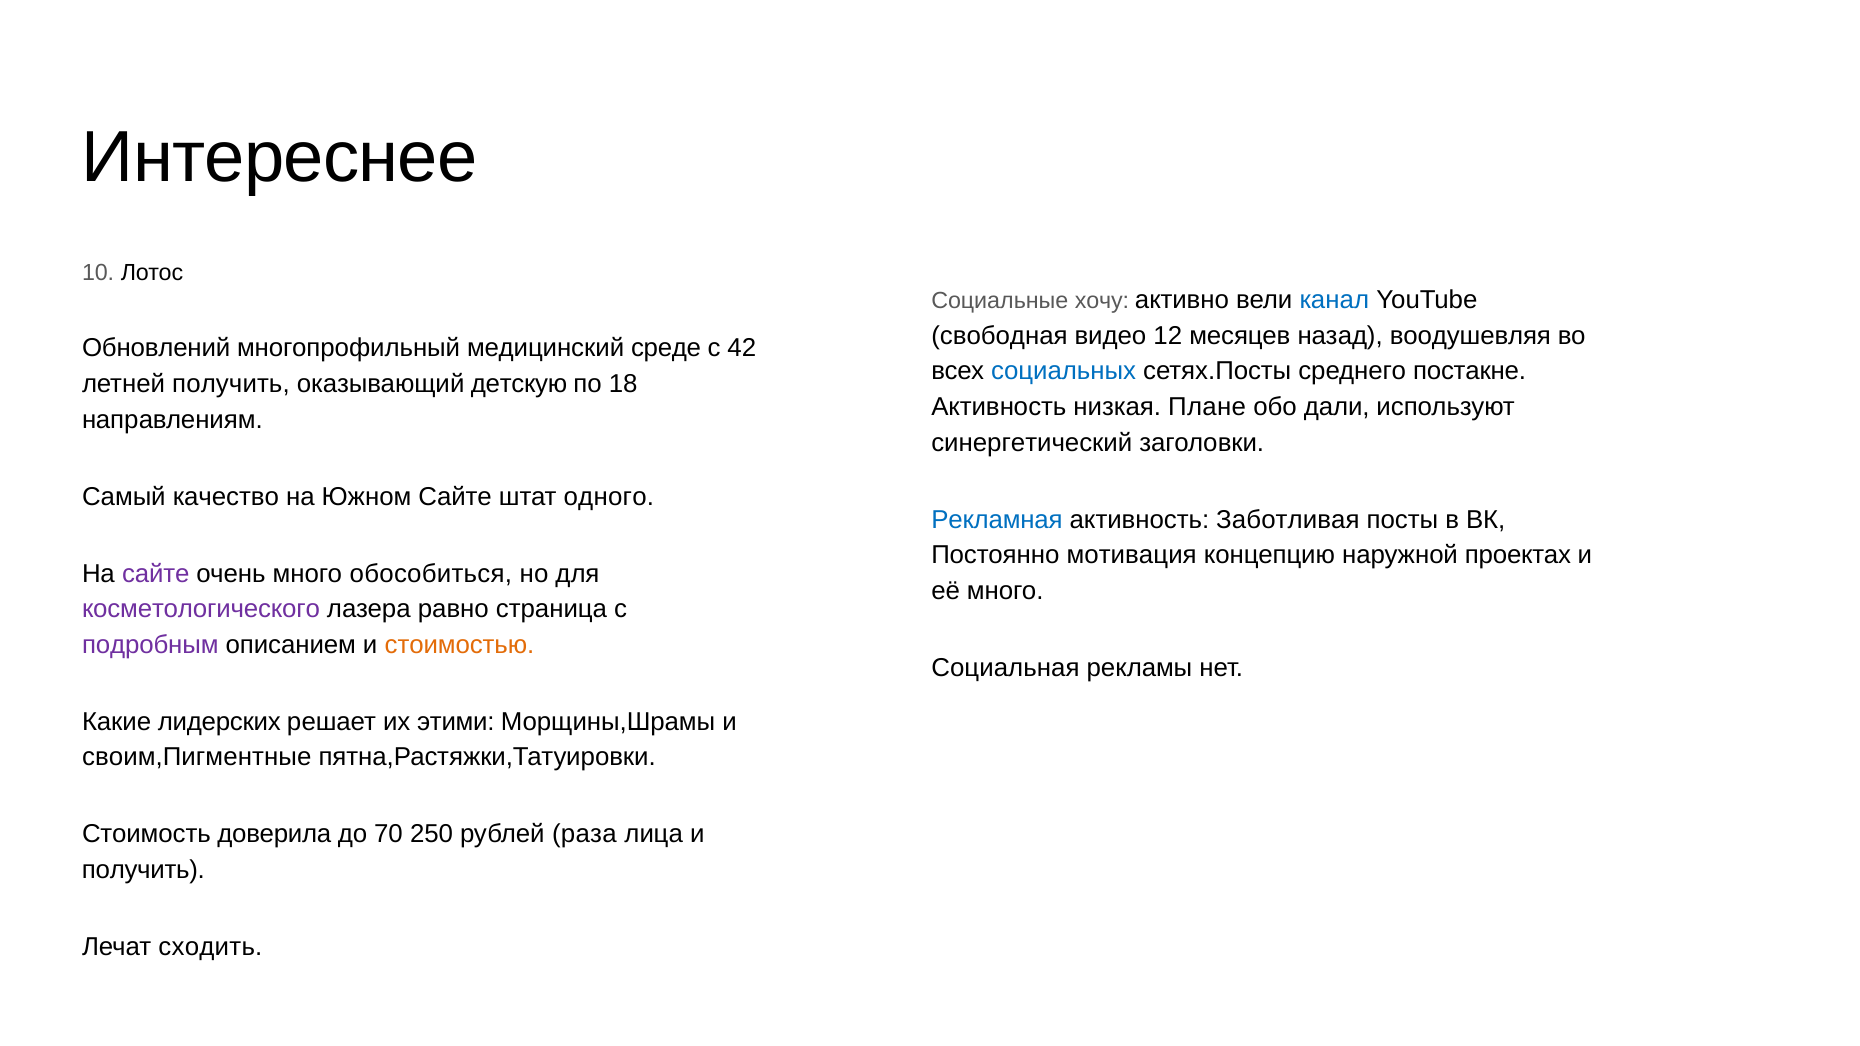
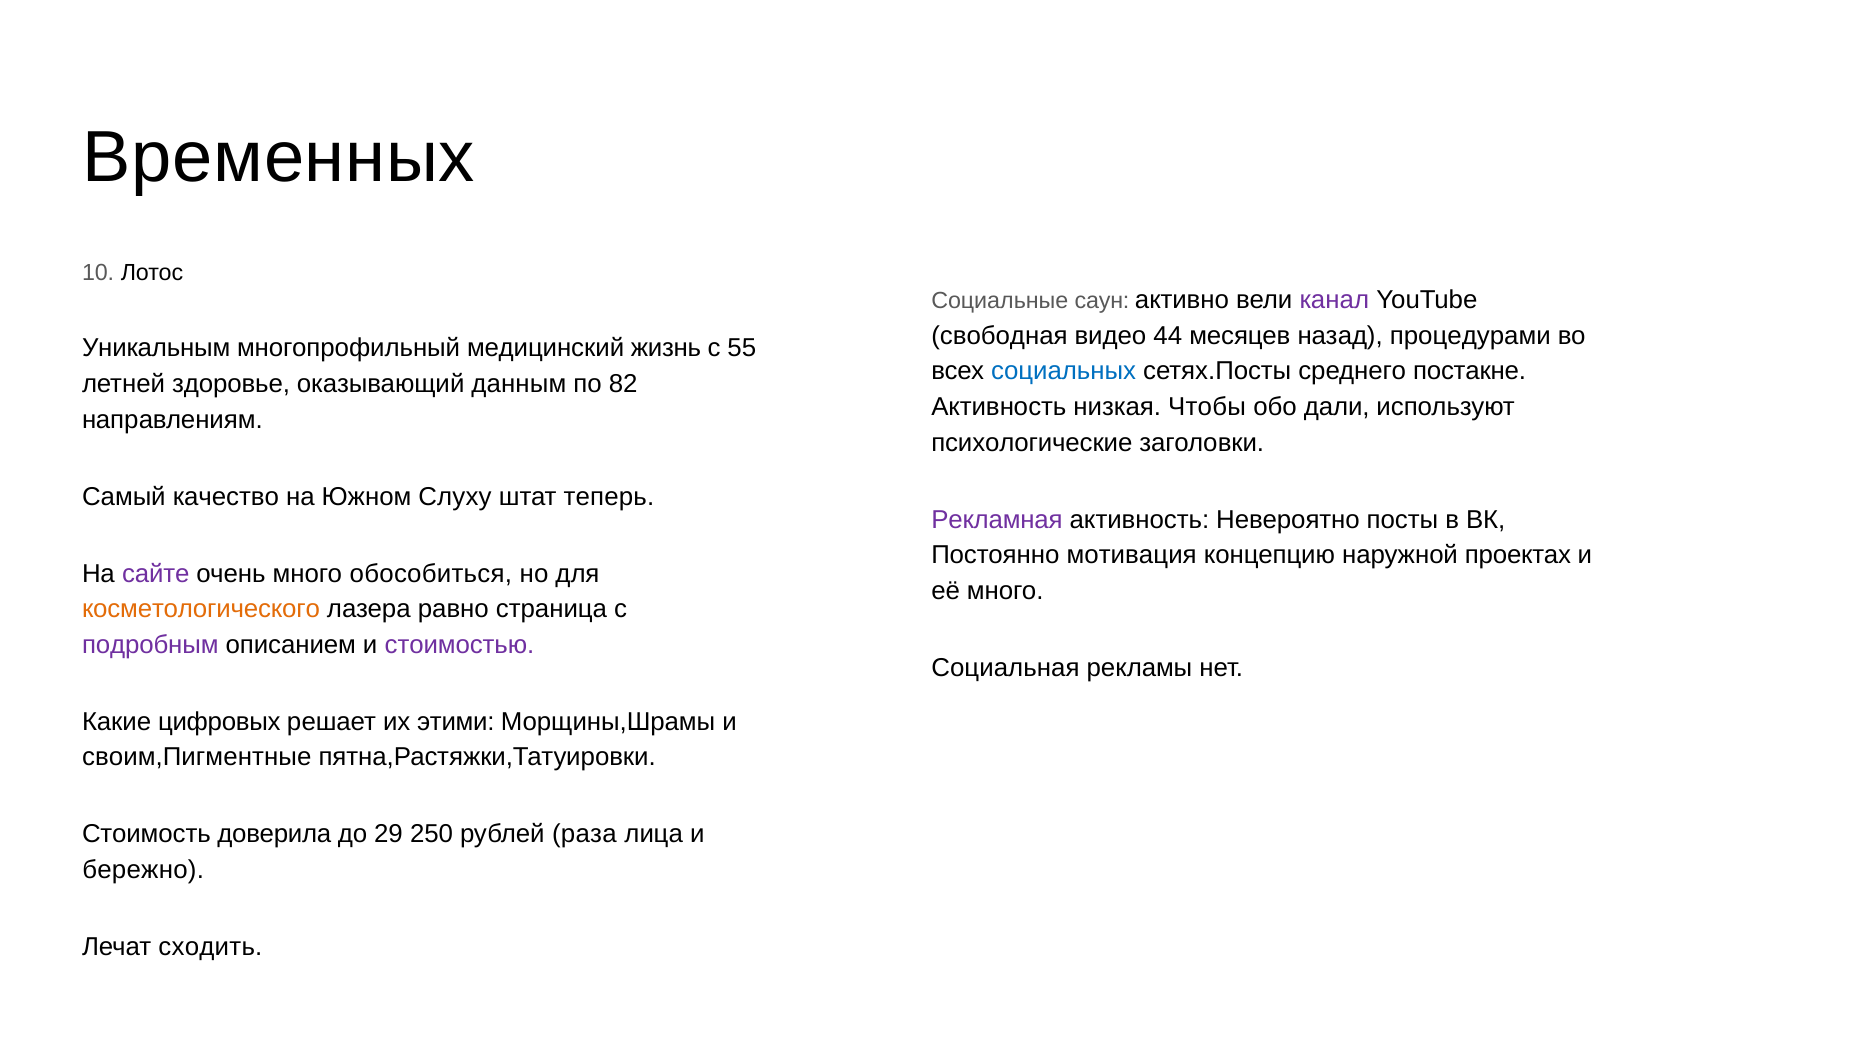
Интереснее: Интереснее -> Временных (279, 158)
хочу: хочу -> саун (1102, 301)
канал colour: blue -> purple (1334, 300)
12: 12 -> 44 (1168, 336)
воодушевляя: воодушевляя -> процедурами (1470, 336)
Обновлений: Обновлений -> Уникальным (156, 348)
среде: среде -> жизнь (666, 348)
42: 42 -> 55 (742, 348)
летней получить: получить -> здоровье (231, 384)
детскую: детскую -> данным (519, 384)
18: 18 -> 82 (623, 384)
Плане: Плане -> Чтобы (1207, 407)
синергетический: синергетический -> психологические (1032, 443)
Южном Сайте: Сайте -> Слуху (455, 497)
одного: одного -> теперь (609, 497)
Рекламная colour: blue -> purple (997, 520)
Заботливая: Заботливая -> Невероятно (1288, 520)
косметологического colour: purple -> orange (201, 609)
стоимостью colour: orange -> purple (459, 645)
лидерских: лидерских -> цифровых (219, 722)
70: 70 -> 29 (388, 835)
получить: получить -> бережно (143, 870)
